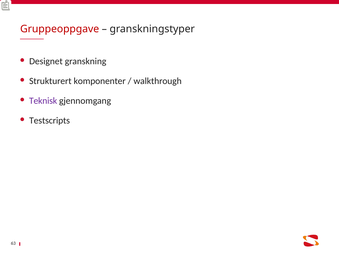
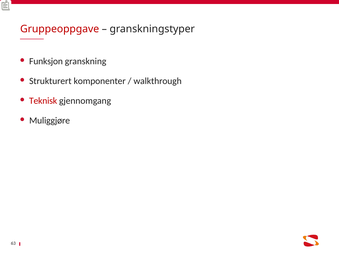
Designet: Designet -> Funksjon (46, 61)
Teknisk colour: purple -> red (43, 101)
Testscripts: Testscripts -> Muliggjøre (50, 121)
